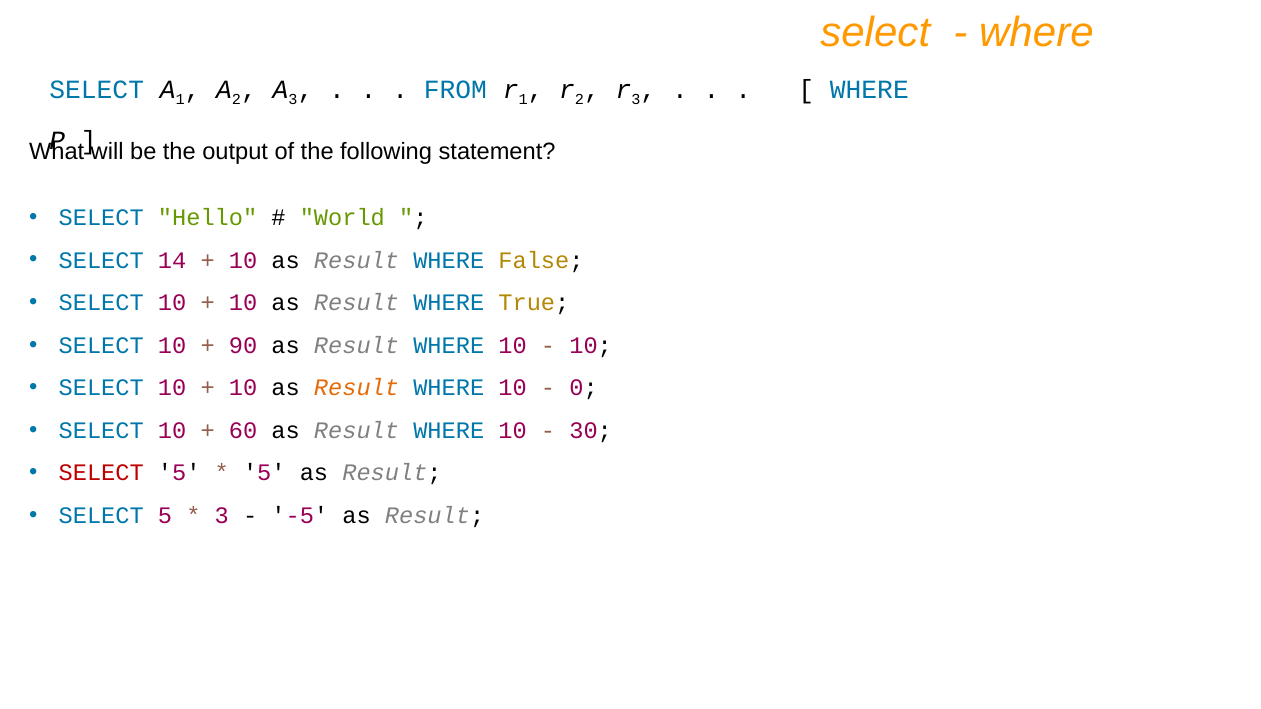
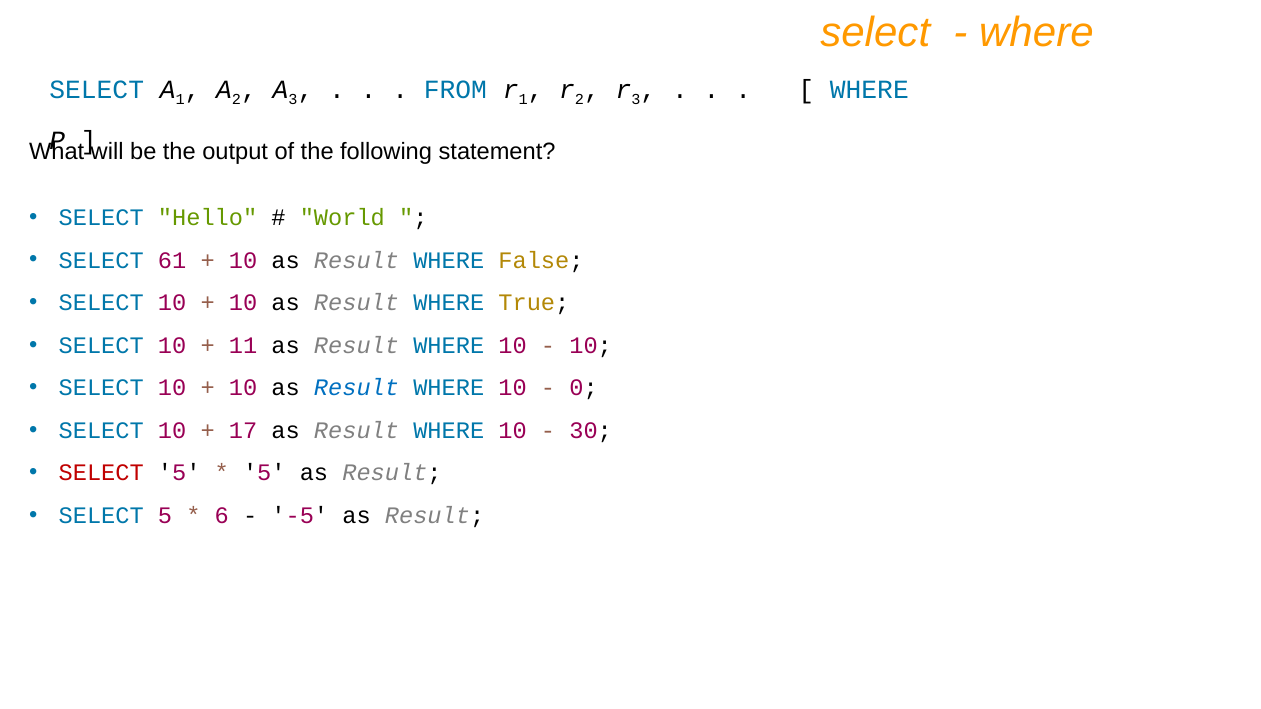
14: 14 -> 61 (172, 261)
90: 90 -> 11 (243, 346)
Result colour: orange -> blue (357, 388)
60: 60 -> 17 (243, 431)
3: 3 -> 6 (222, 516)
